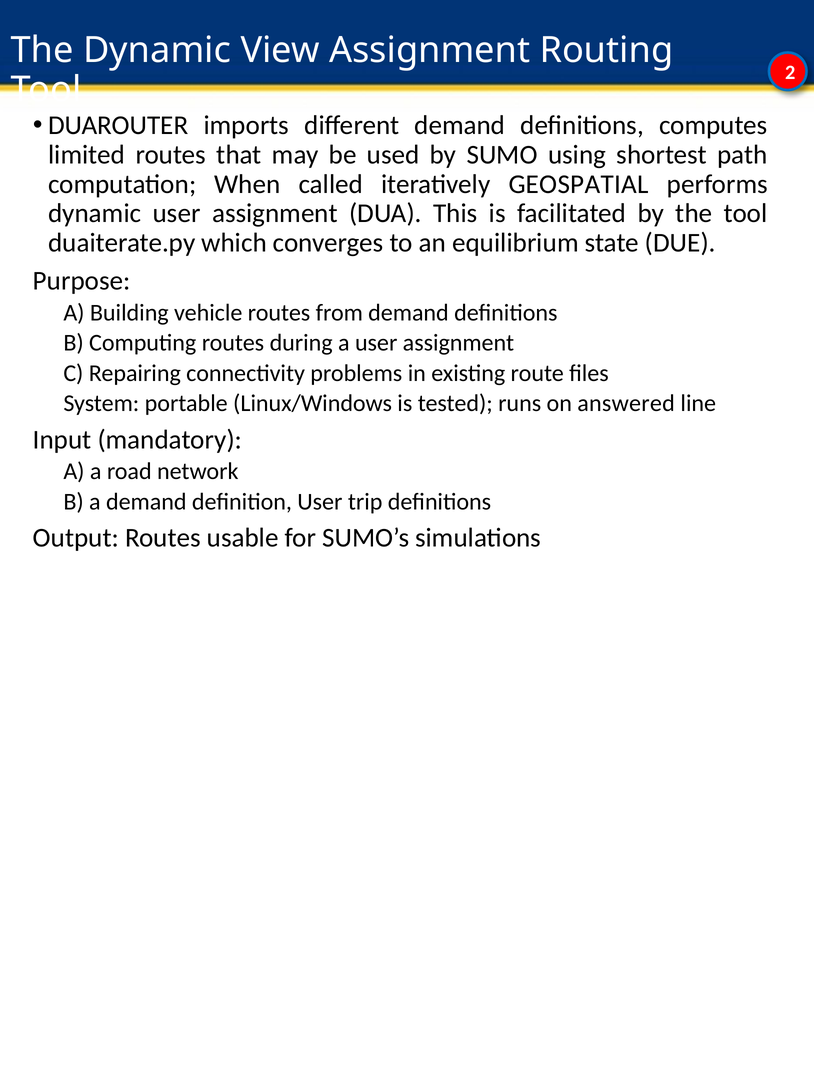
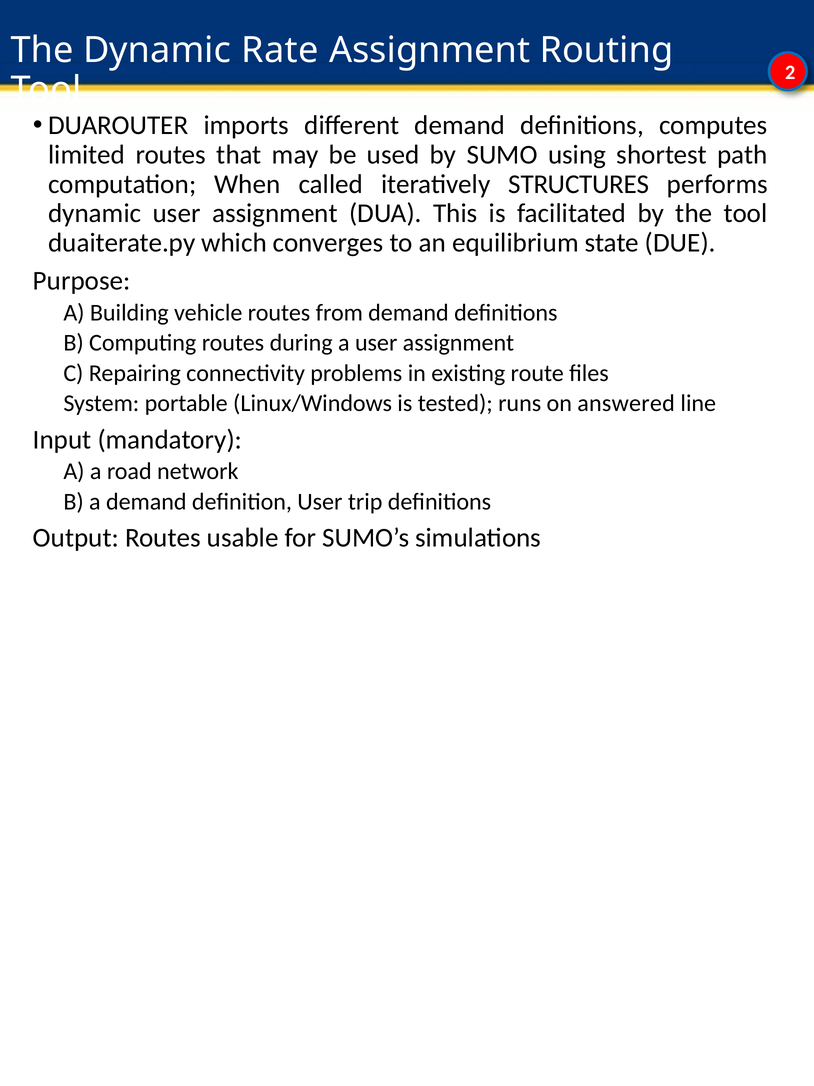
View: View -> Rate (280, 50)
GEOSPATIAL: GEOSPATIAL -> STRUCTURES (579, 184)
